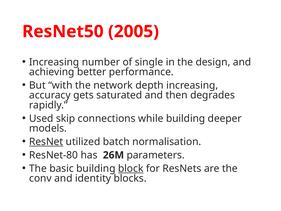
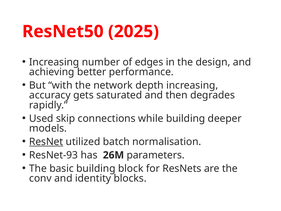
2005: 2005 -> 2025 (133, 31)
single: single -> edges (149, 62)
ResNet-80: ResNet-80 -> ResNet-93 (54, 155)
block underline: present -> none (131, 168)
